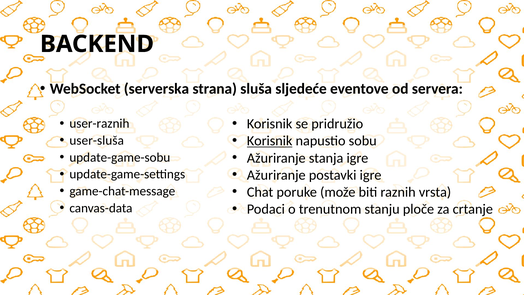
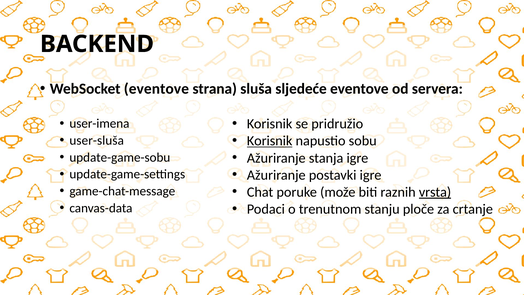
WebSocket serverska: serverska -> eventove (156, 89)
user-raznih: user-raznih -> user-imena (99, 124)
vrsta underline: none -> present (435, 192)
